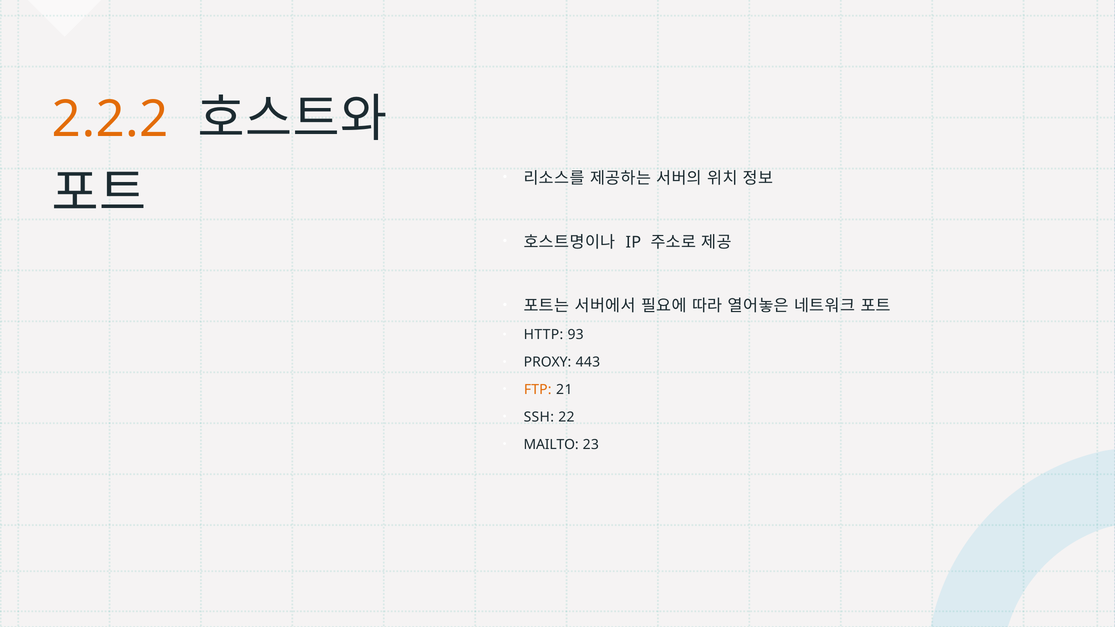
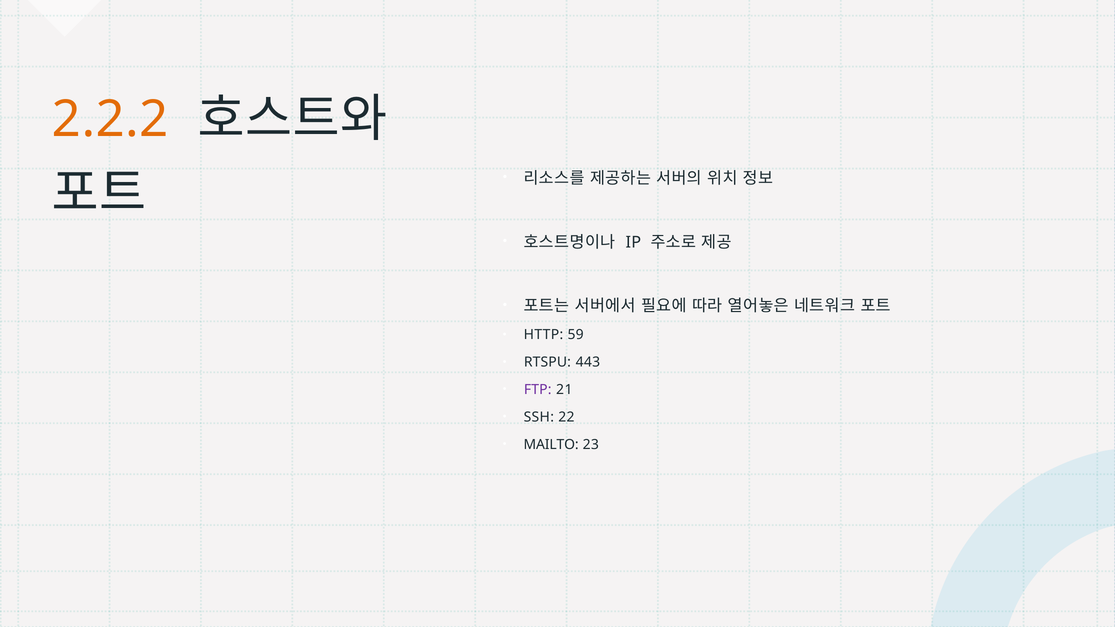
93: 93 -> 59 (576, 335)
PROXY: PROXY -> RTSPU (547, 362)
FTP colour: orange -> purple (538, 390)
